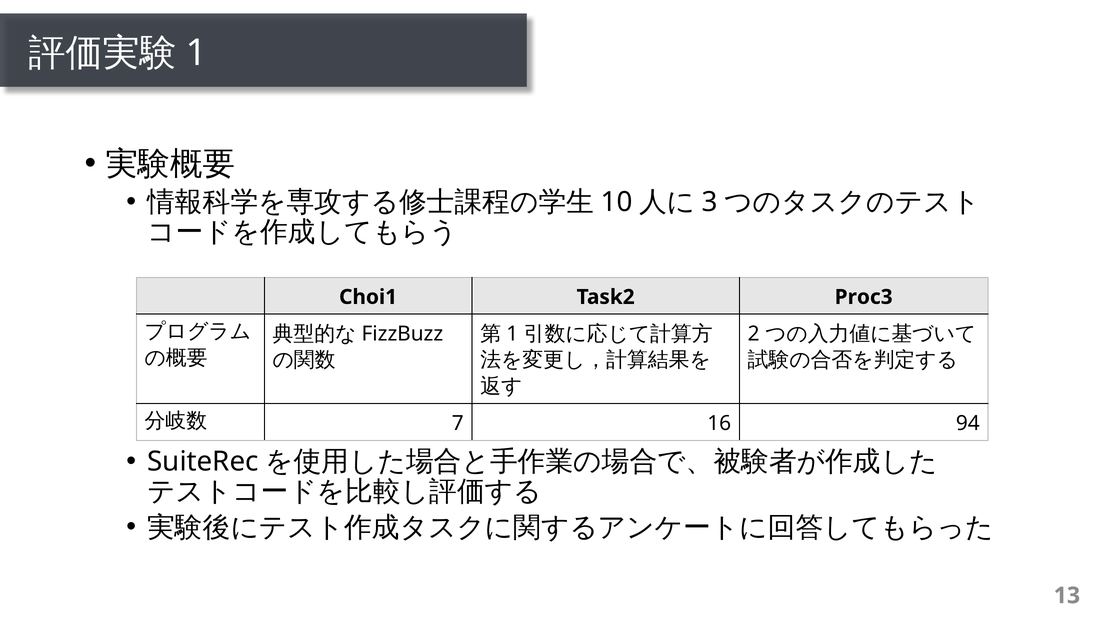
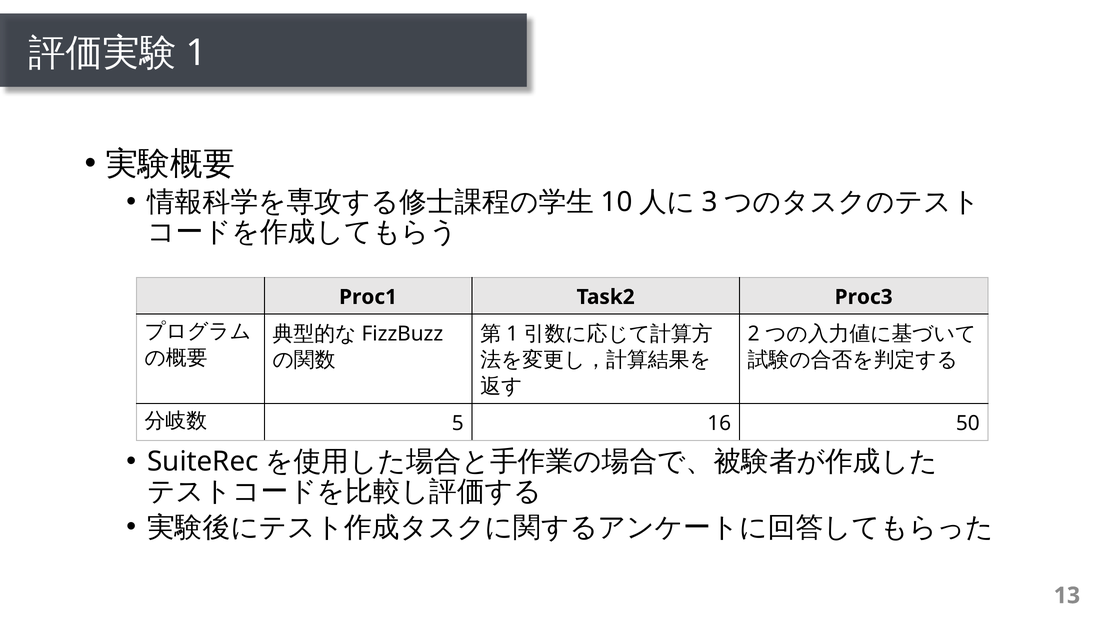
Choi1: Choi1 -> Proc1 (368, 297)
7: 7 -> 5 (458, 423)
94: 94 -> 50 (968, 423)
